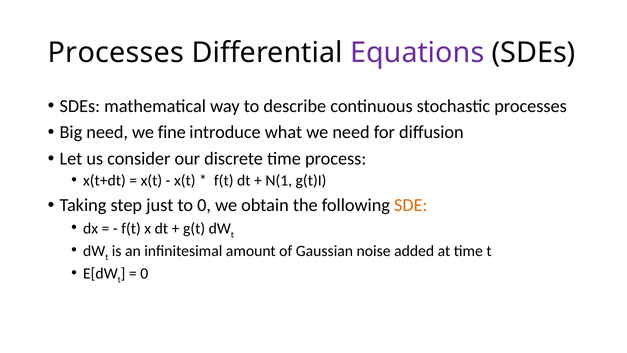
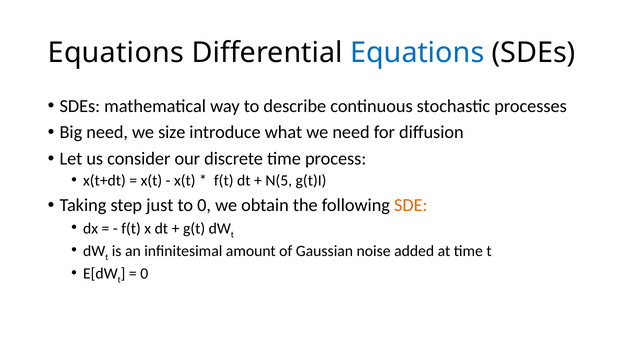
Processes: Processes -> Equations (116, 53)
Equations colour: purple -> blue (417, 53)
fine: fine -> size (172, 132)
N(1: N(1 -> N(5 (279, 180)
